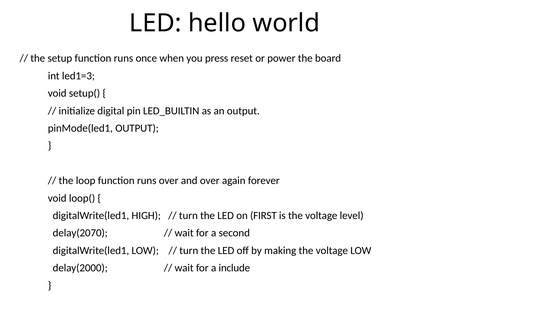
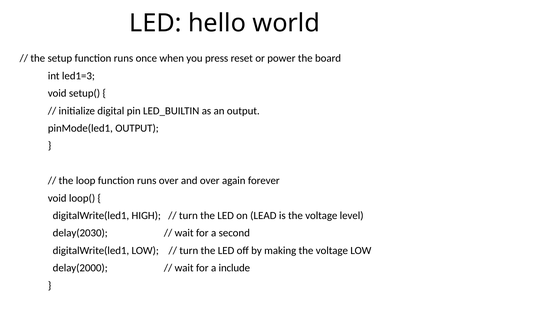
FIRST: FIRST -> LEAD (263, 215)
delay(2070: delay(2070 -> delay(2030 (80, 233)
